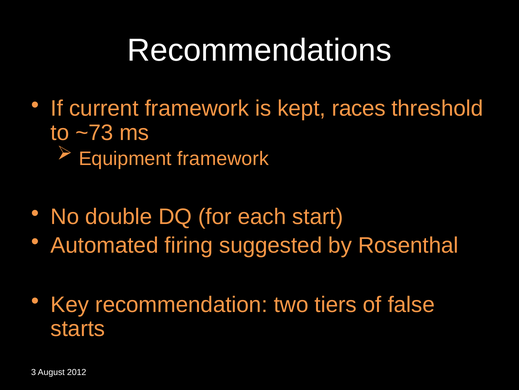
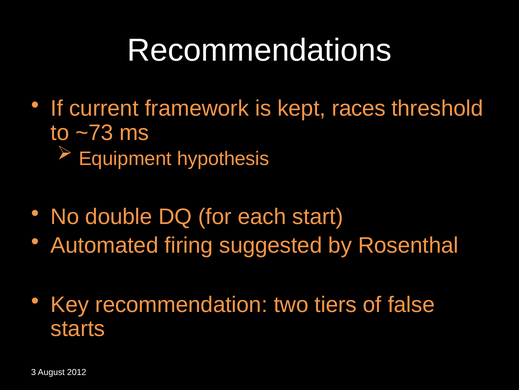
Equipment framework: framework -> hypothesis (223, 158)
